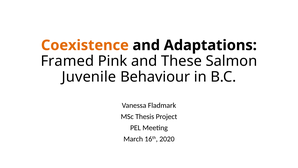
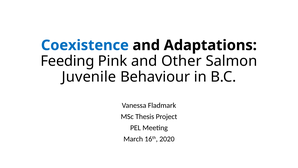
Coexistence colour: orange -> blue (85, 45)
Framed: Framed -> Feeding (67, 61)
These: These -> Other (181, 61)
